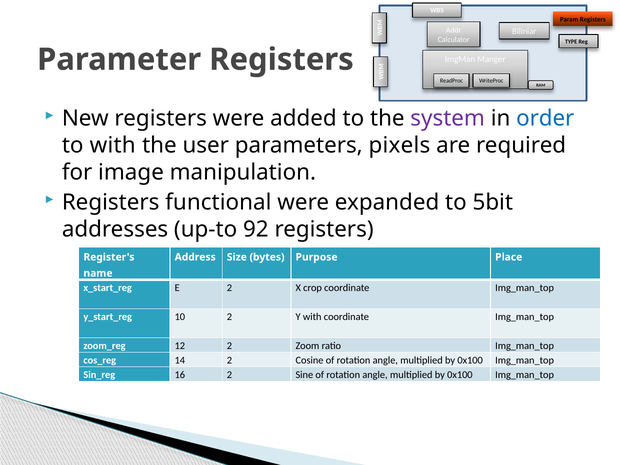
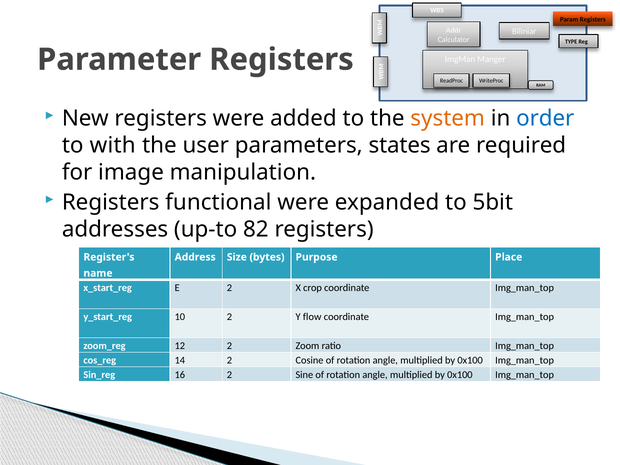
system colour: purple -> orange (448, 118)
pixels: pixels -> states (400, 145)
92: 92 -> 82 (256, 229)
Y with: with -> flow (312, 317)
